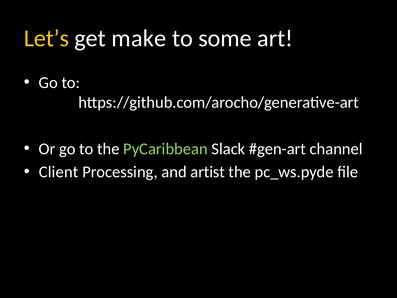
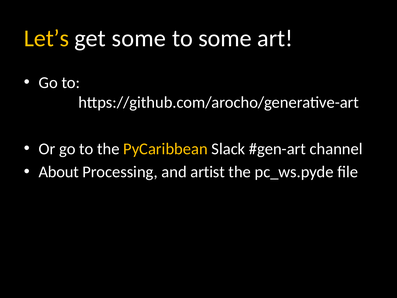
get make: make -> some (139, 38)
PyCaribbean colour: light green -> yellow (165, 149)
Client: Client -> About (59, 172)
